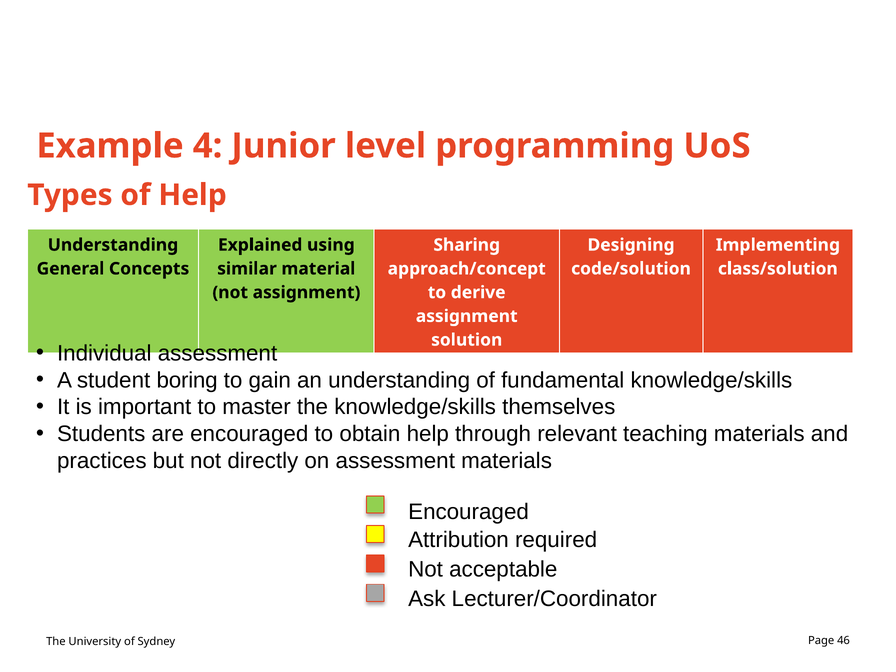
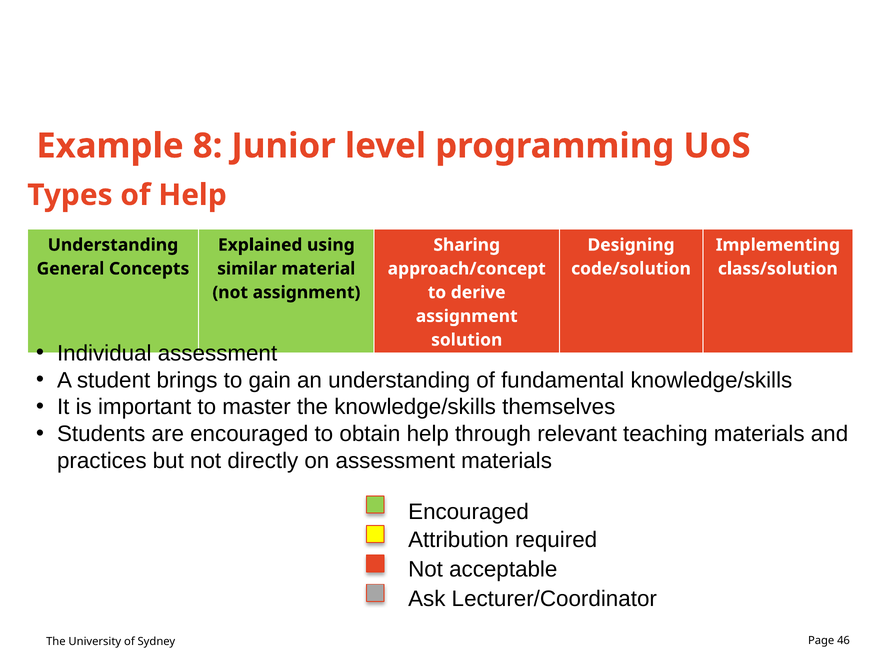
4: 4 -> 8 (208, 146)
boring: boring -> brings (187, 380)
